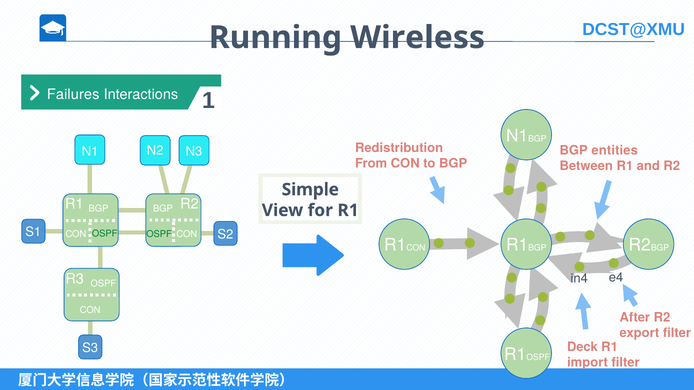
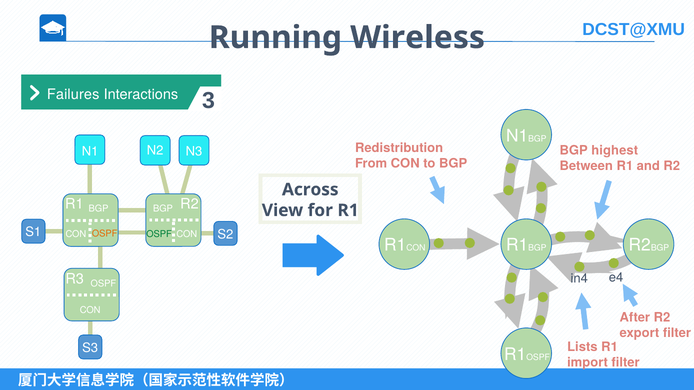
1: 1 -> 3 (209, 101)
entities: entities -> highest (615, 150)
Simple: Simple -> Across (310, 190)
OSPF colour: green -> orange (105, 234)
Deck: Deck -> Lists (582, 347)
